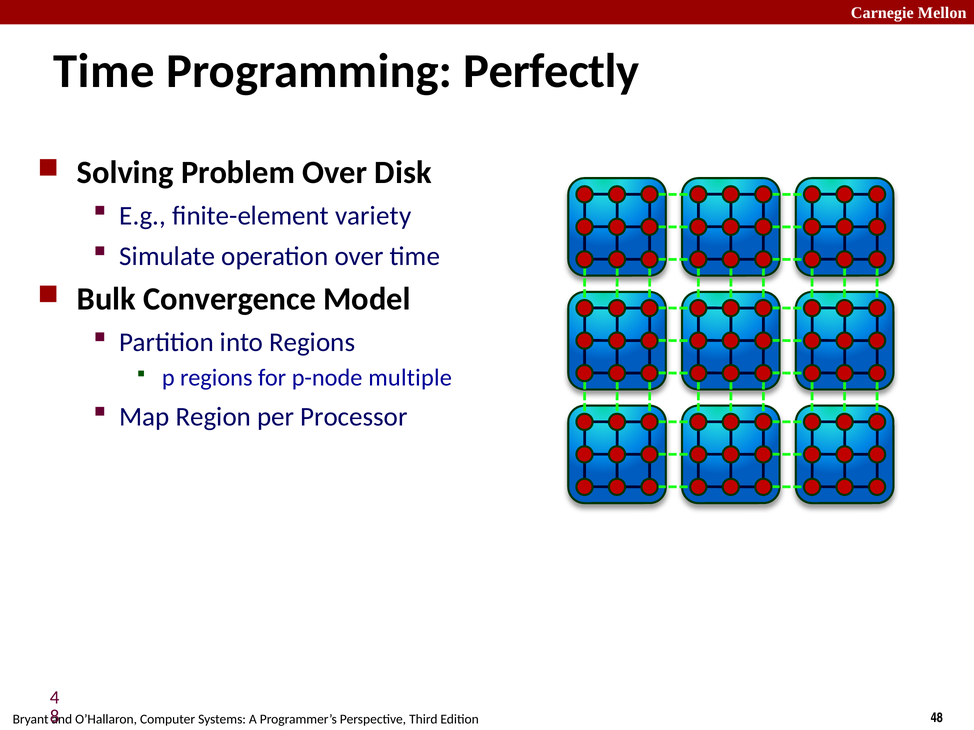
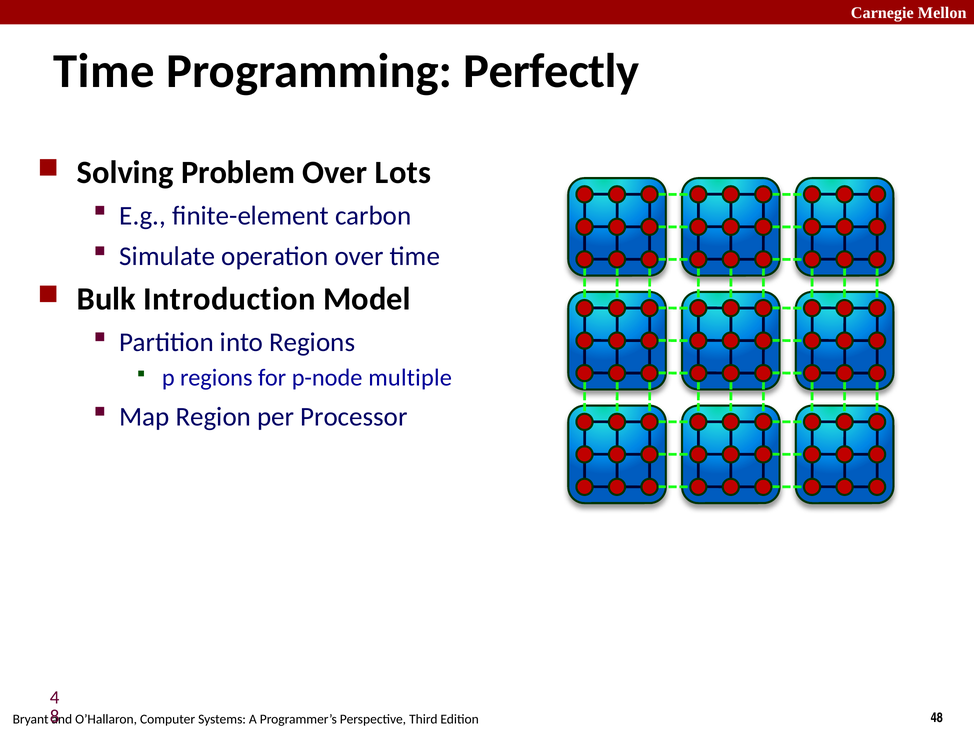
Disk: Disk -> Lots (403, 173)
variety: variety -> carbon (373, 216)
Convergence: Convergence -> Introduction (229, 299)
